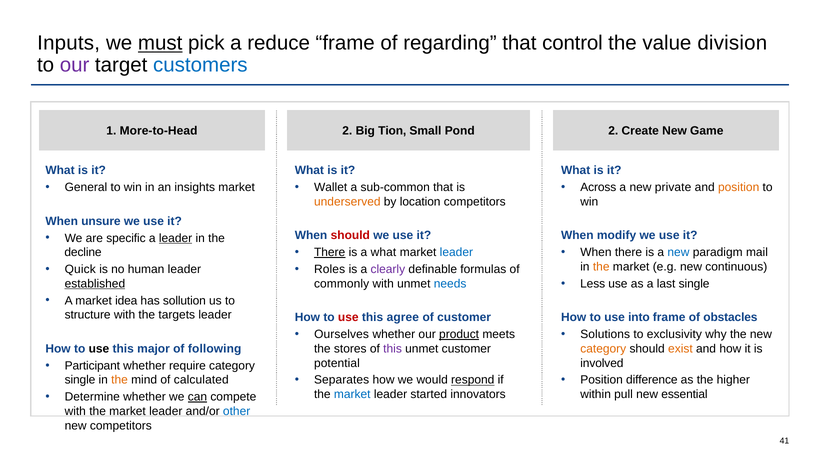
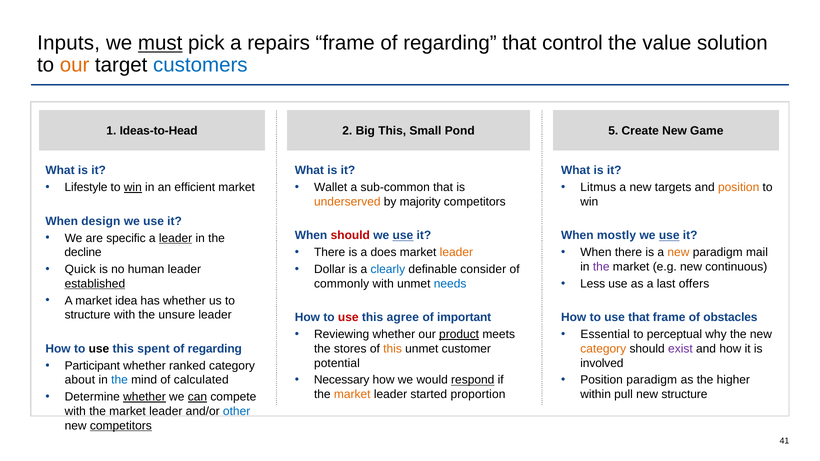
reduce: reduce -> repairs (279, 43)
division: division -> solution (732, 43)
our colour: purple -> orange (75, 65)
More-to-Head: More-to-Head -> Ideas-to-Head (159, 131)
Big Tion: Tion -> This (392, 131)
Pond 2: 2 -> 5 (613, 131)
General: General -> Lifestyle (86, 187)
win underline: none -> present (133, 187)
insights: insights -> efficient (195, 187)
Across: Across -> Litmus (598, 187)
private: private -> targets (673, 187)
location: location -> majority (420, 202)
unsure: unsure -> design (101, 221)
use underline: none -> present (403, 236)
modify: modify -> mostly (616, 236)
use underline: none -> present (669, 236)
There underline: present -> none (330, 253)
a what: what -> does (384, 253)
leader colour: blue -> orange (456, 253)
new colour: blue -> orange (678, 253)
the colour: orange -> purple (601, 267)
Roles: Roles -> Dollar (330, 269)
clearly colour: purple -> blue (388, 269)
formulas: formulas -> consider (483, 269)
last single: single -> offers (694, 284)
has sollution: sollution -> whether (184, 301)
targets: targets -> unsure (177, 315)
of customer: customer -> important (464, 318)
use into: into -> that (639, 318)
Ourselves: Ourselves -> Reviewing (342, 335)
Solutions: Solutions -> Essential (605, 335)
exclusivity: exclusivity -> perceptual (674, 335)
major: major -> spent (153, 349)
following: following -> regarding (215, 349)
this colour: purple -> orange (393, 349)
exist colour: orange -> purple (680, 349)
require: require -> ranked (187, 366)
Separates: Separates -> Necessary (342, 380)
Position difference: difference -> paradigm (652, 380)
single: single -> about (80, 380)
the colour: orange -> blue (120, 380)
market colour: blue -> orange (352, 395)
innovators: innovators -> proportion (478, 395)
new essential: essential -> structure (684, 395)
whether underline: none -> present (144, 397)
competitors underline: none -> present (121, 426)
